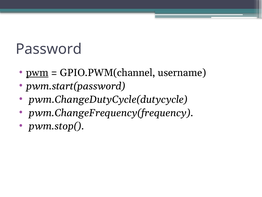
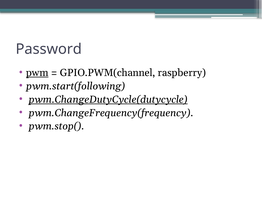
username: username -> raspberry (182, 73)
pwm.start(password: pwm.start(password -> pwm.start(following (76, 86)
pwm.ChangeDutyCycle(dutycycle underline: none -> present (108, 99)
